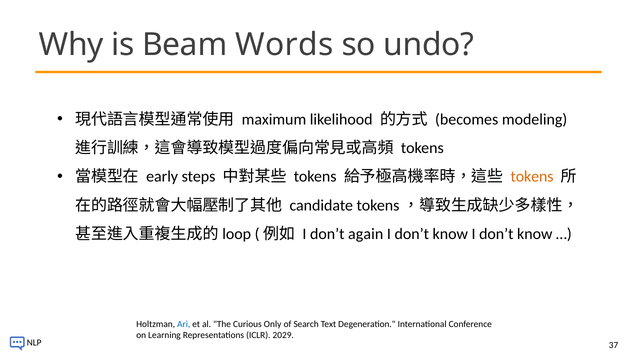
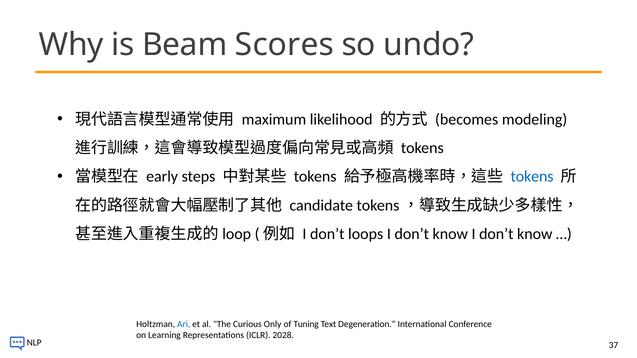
Words: Words -> Scores (284, 45)
tokens colour: orange -> blue (532, 177)
again: again -> loops (366, 234)
Search: Search -> Tuning (306, 324)
2029: 2029 -> 2028 (283, 335)
